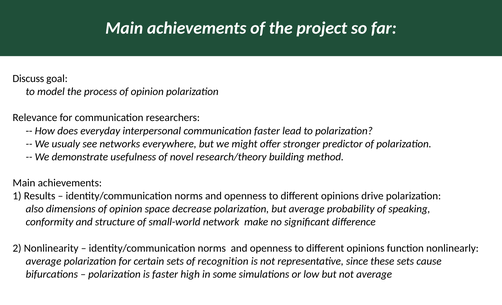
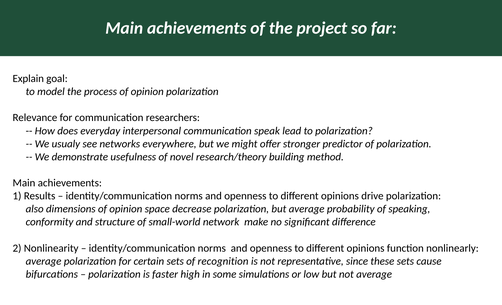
Discuss: Discuss -> Explain (28, 79)
communication faster: faster -> speak (267, 131)
